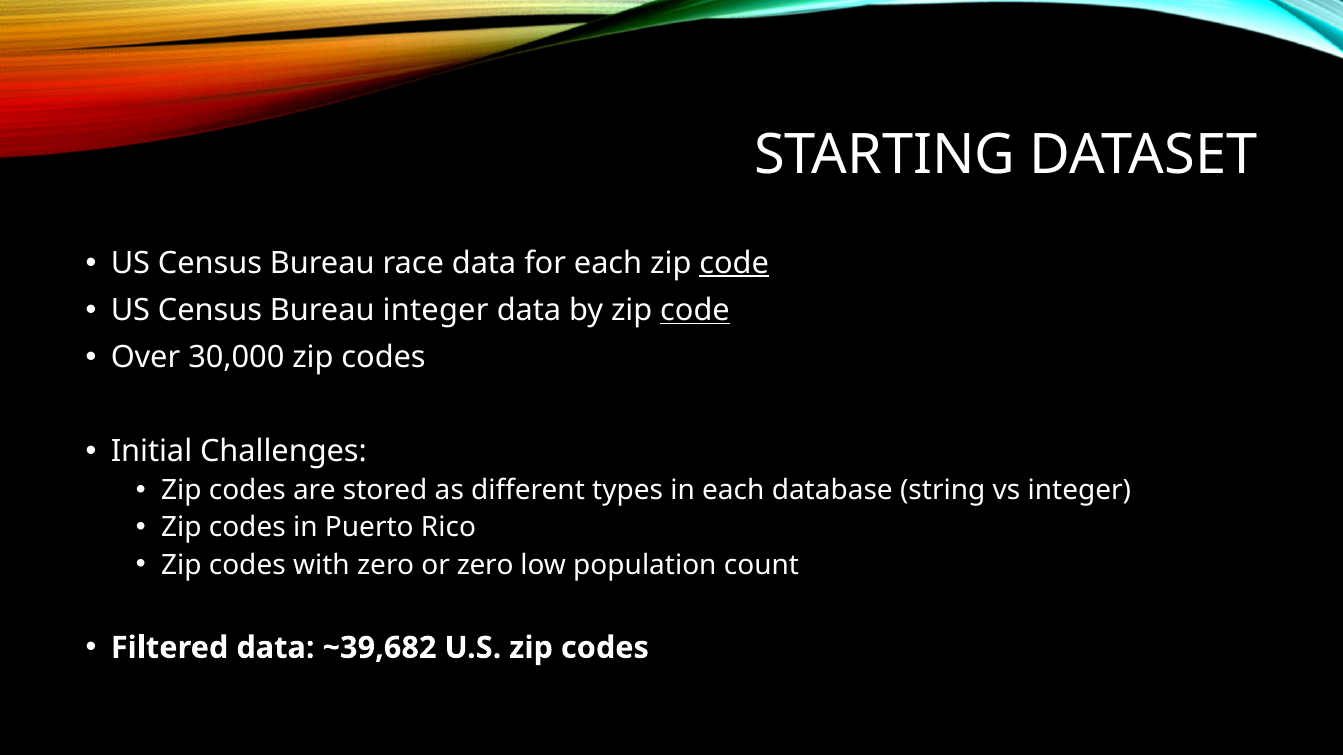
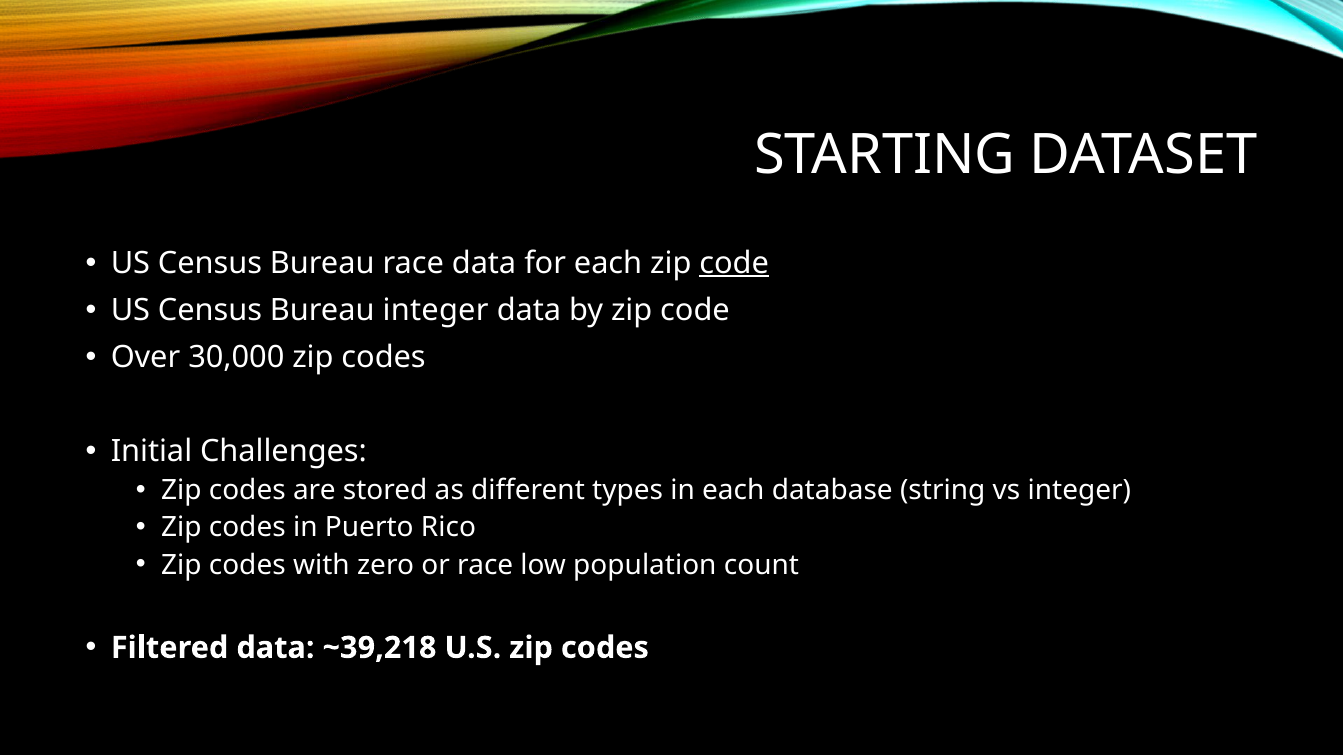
code underline: present -> none (695, 310)
or zero: zero -> race (485, 565)
~39,682: ~39,682 -> ~39,218 (379, 648)
